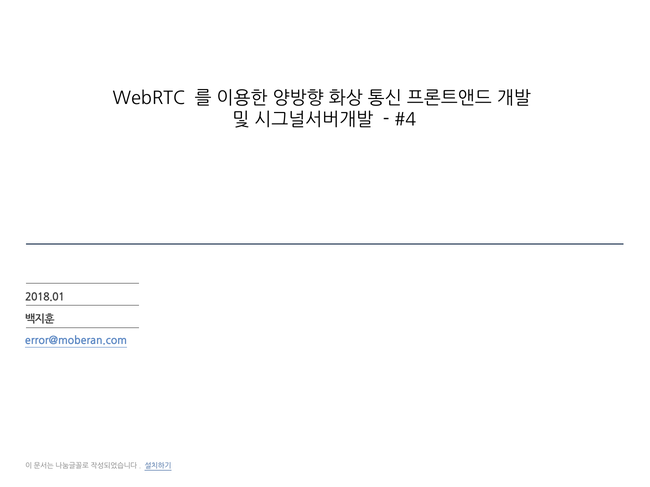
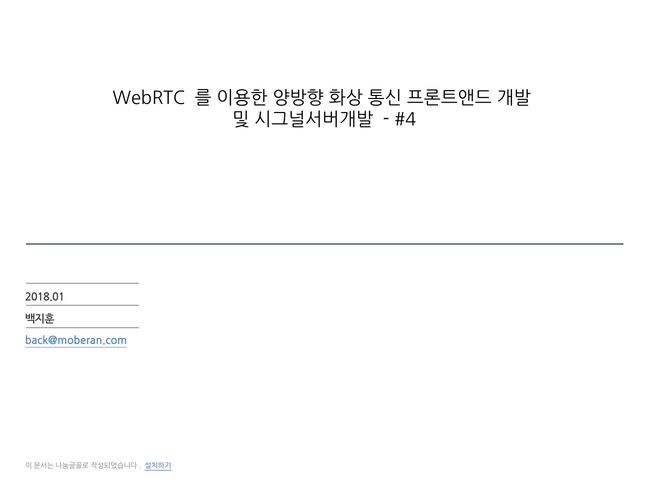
error@moberan.com: error@moberan.com -> back@moberan.com (76, 341)
